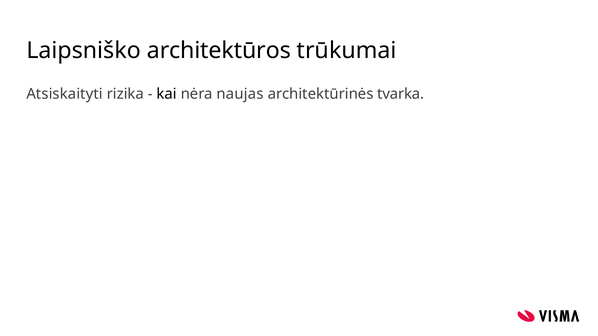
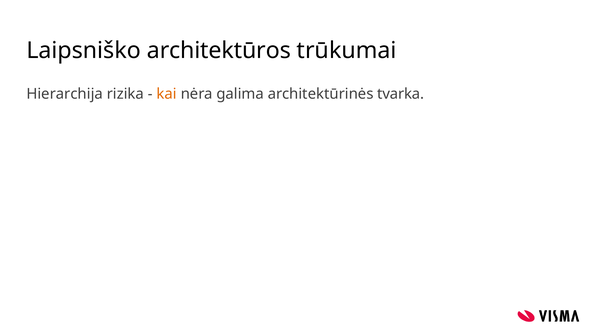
Atsiskaityti: Atsiskaityti -> Hierarchija (65, 94)
kai colour: black -> orange (167, 94)
naujas: naujas -> galima (240, 94)
